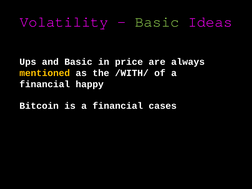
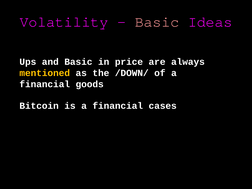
Basic colour: light green -> pink (157, 22)
/WITH/: /WITH/ -> /DOWN/ (132, 73)
happy: happy -> goods (90, 84)
